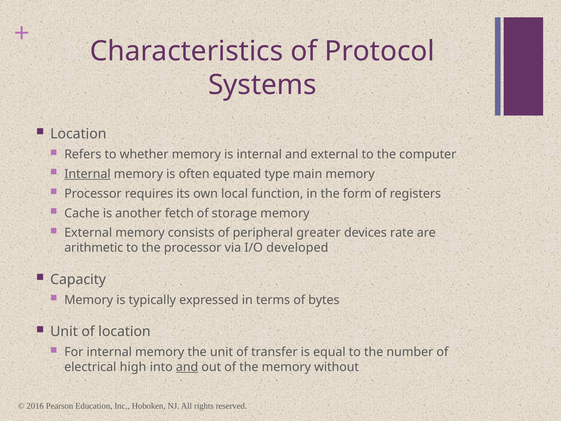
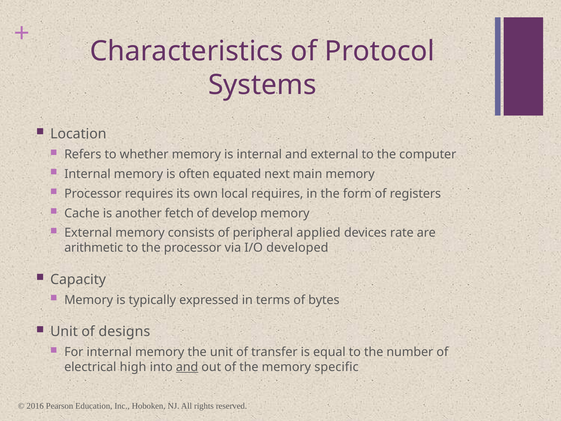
Internal underline: present -> none (87, 174)
type: type -> next (277, 174)
local function: function -> requires (277, 193)
storage: storage -> develop (234, 213)
greater: greater -> applied (318, 233)
of location: location -> designs (124, 331)
without: without -> specific (336, 367)
